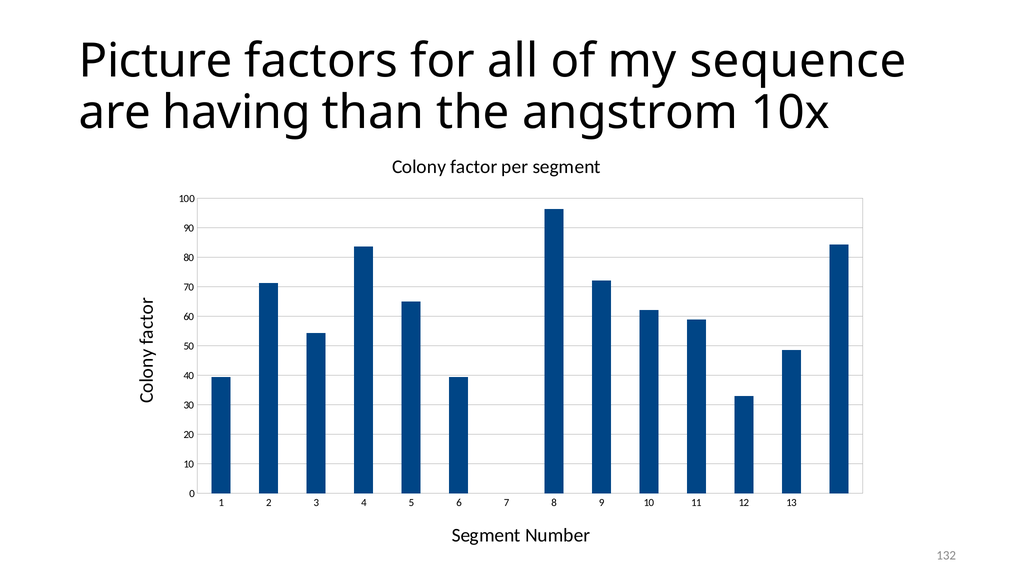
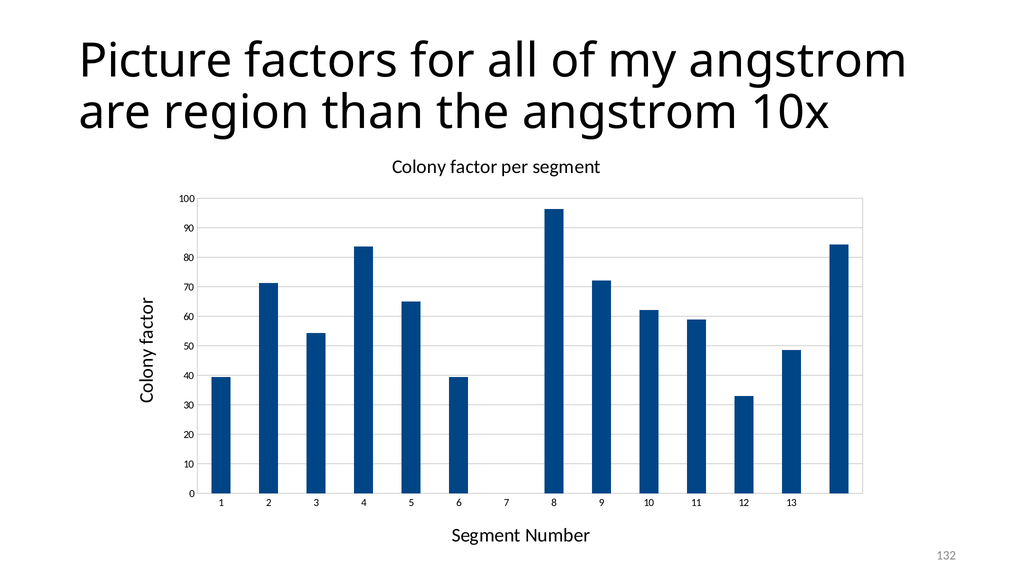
my sequence: sequence -> angstrom (798, 61)
having: having -> region (236, 113)
